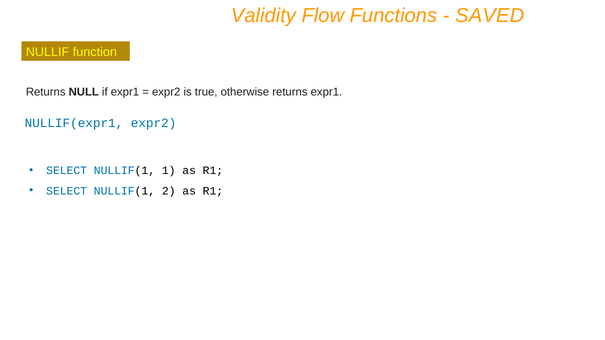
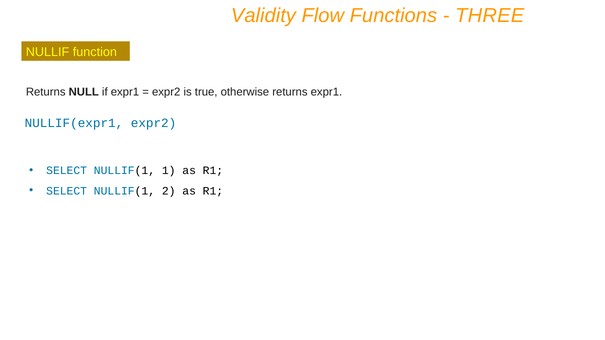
SAVED: SAVED -> THREE (490, 16)
